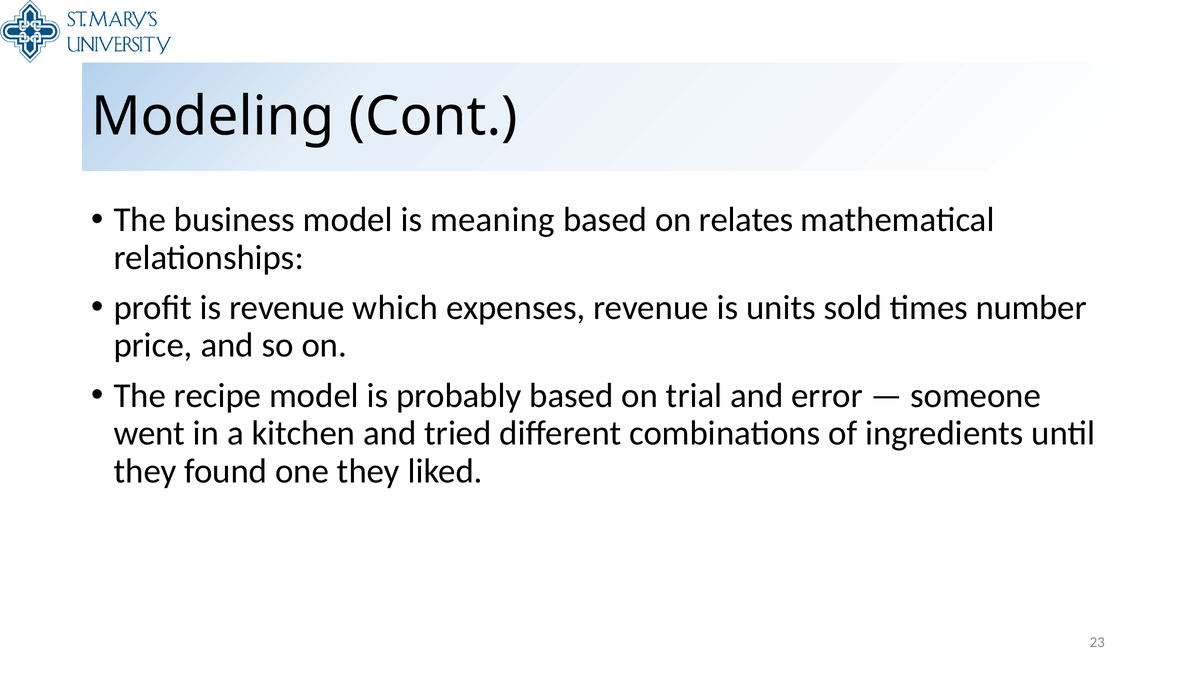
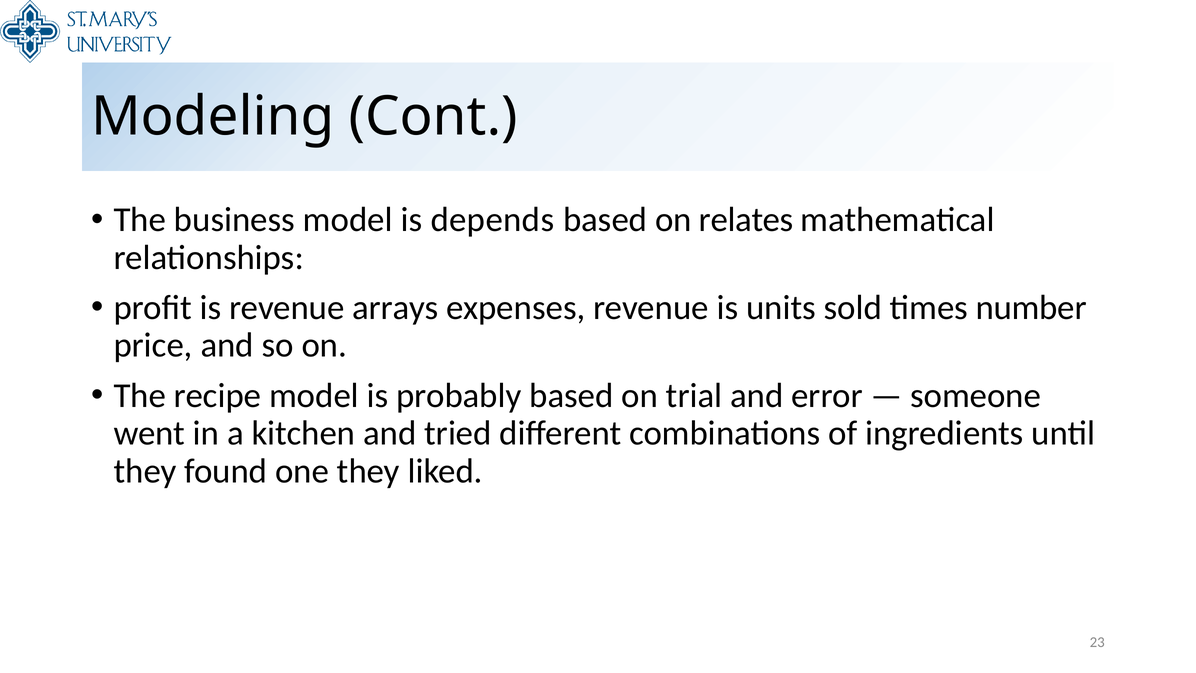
meaning: meaning -> depends (492, 220)
which: which -> arrays (396, 308)
